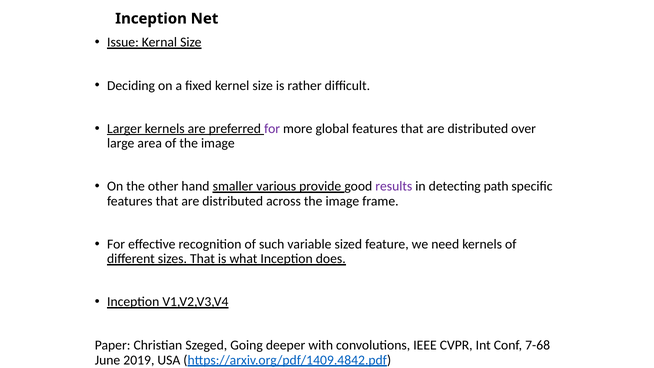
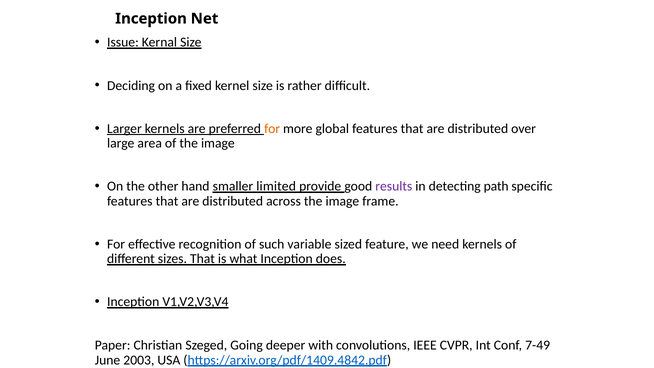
for colour: purple -> orange (272, 129)
various: various -> limited (276, 186)
7-68: 7-68 -> 7-49 (538, 345)
2019: 2019 -> 2003 (139, 360)
